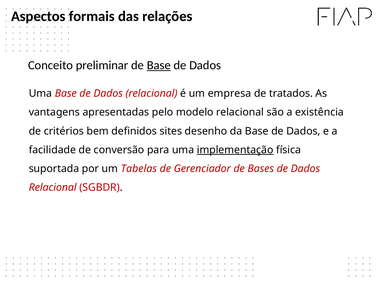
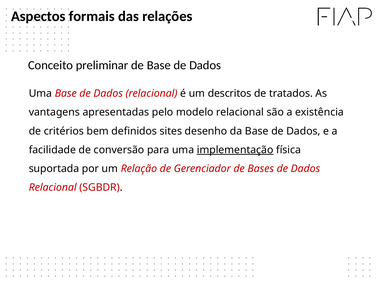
Base underline: present -> none (159, 65)
empresa: empresa -> descritos (230, 93)
Tabelas: Tabelas -> Relação (139, 169)
